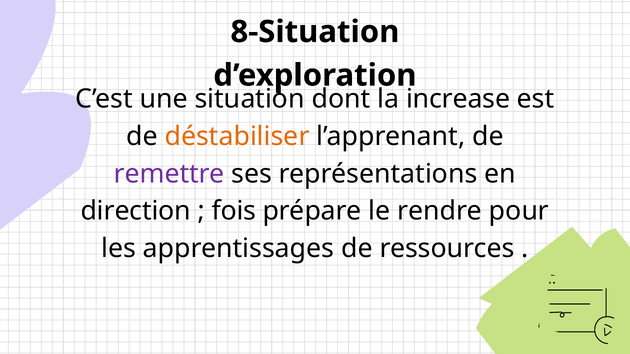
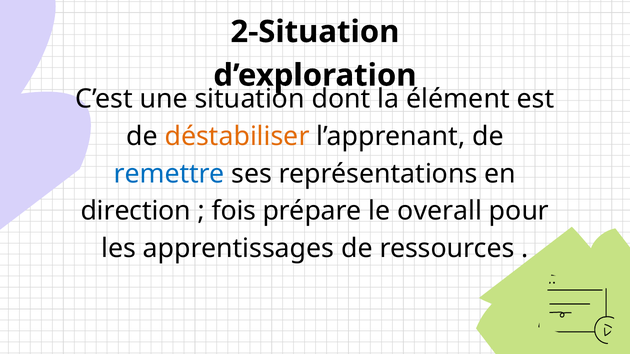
8-Situation: 8-Situation -> 2-Situation (315, 32)
increase: increase -> élément (458, 99)
remettre colour: purple -> blue (169, 174)
rendre: rendre -> overall (440, 211)
